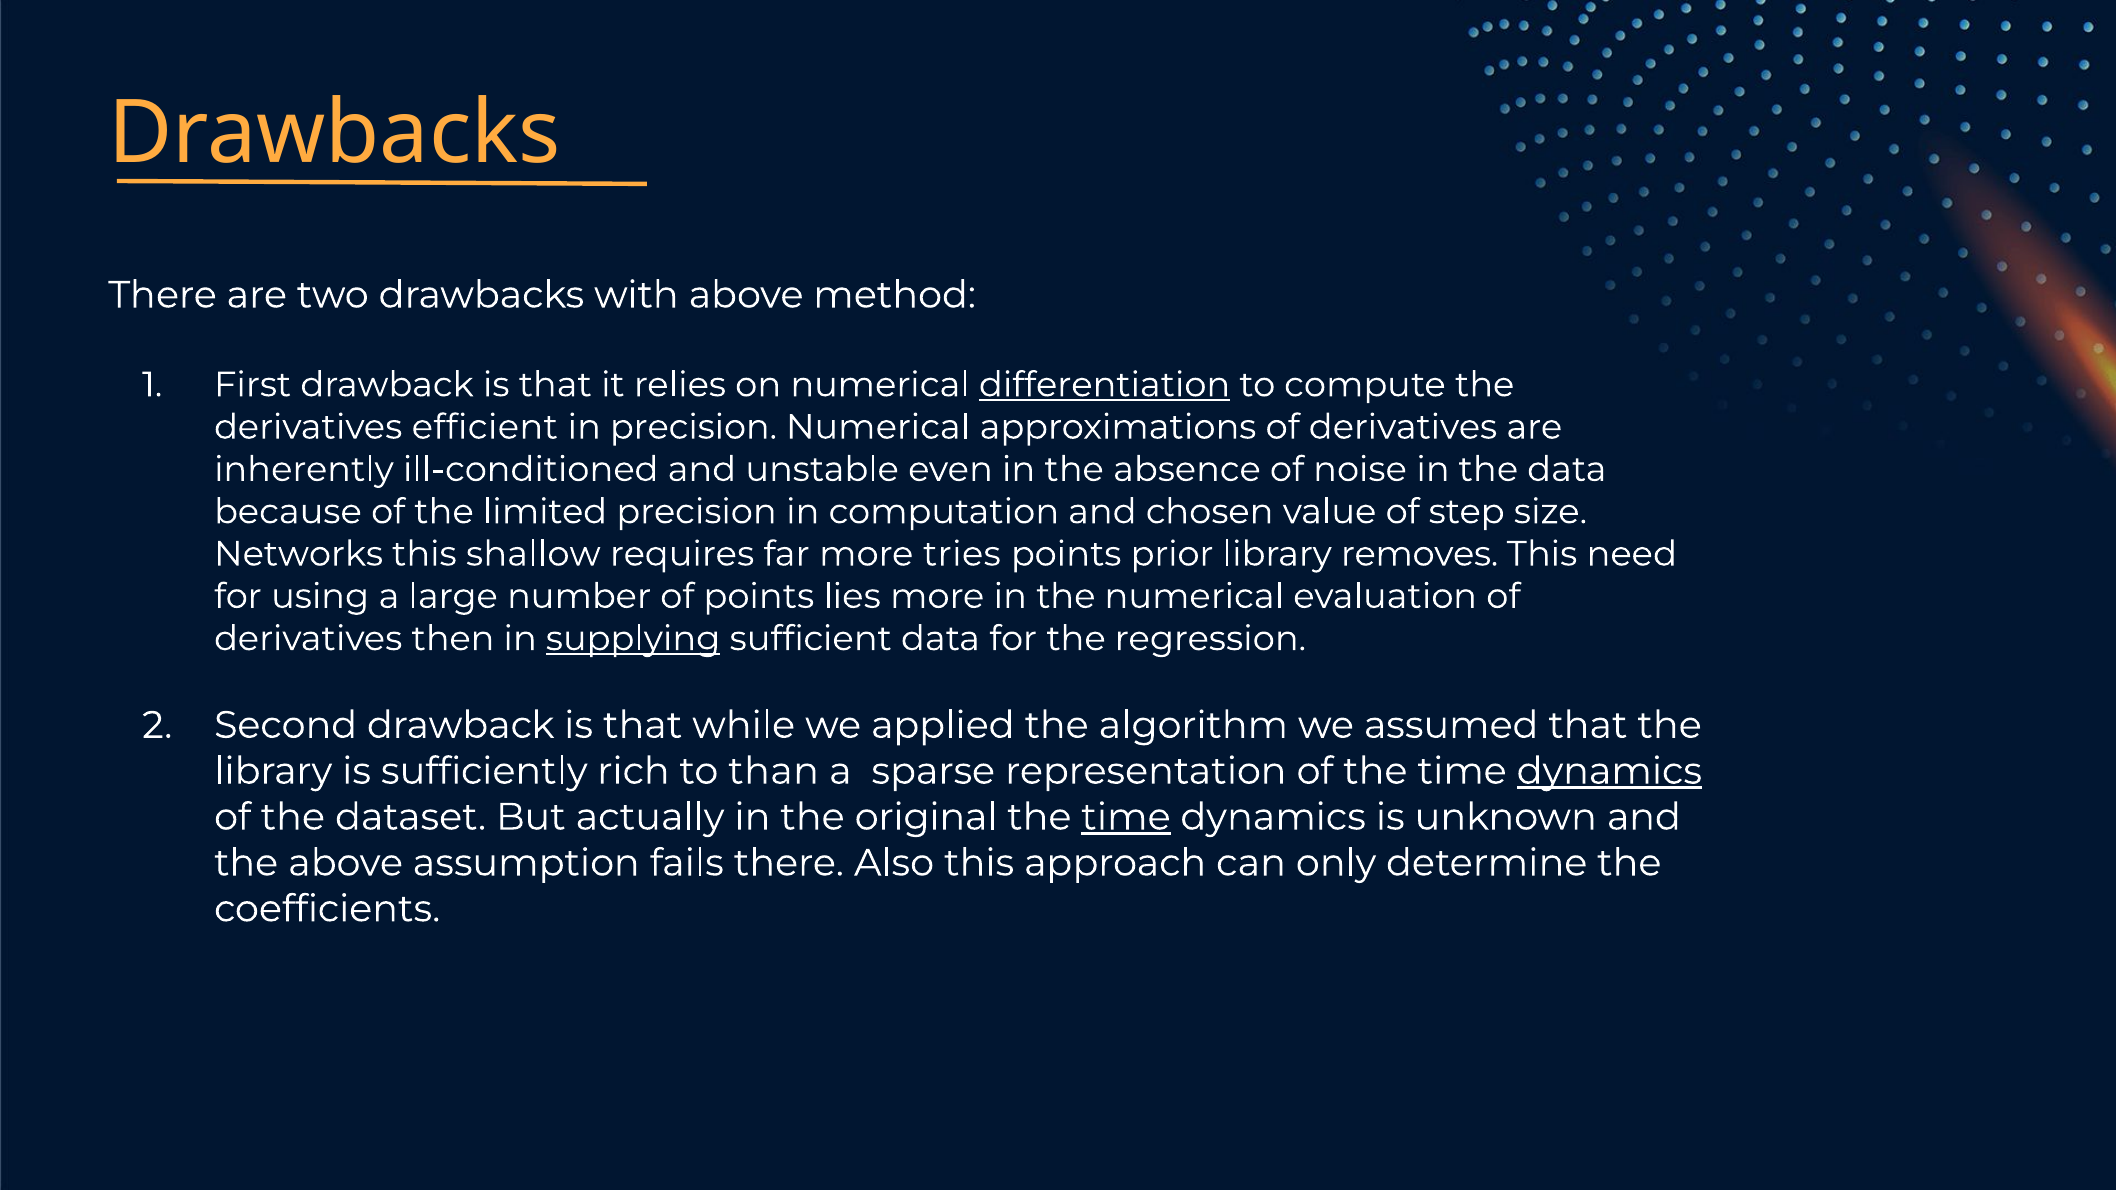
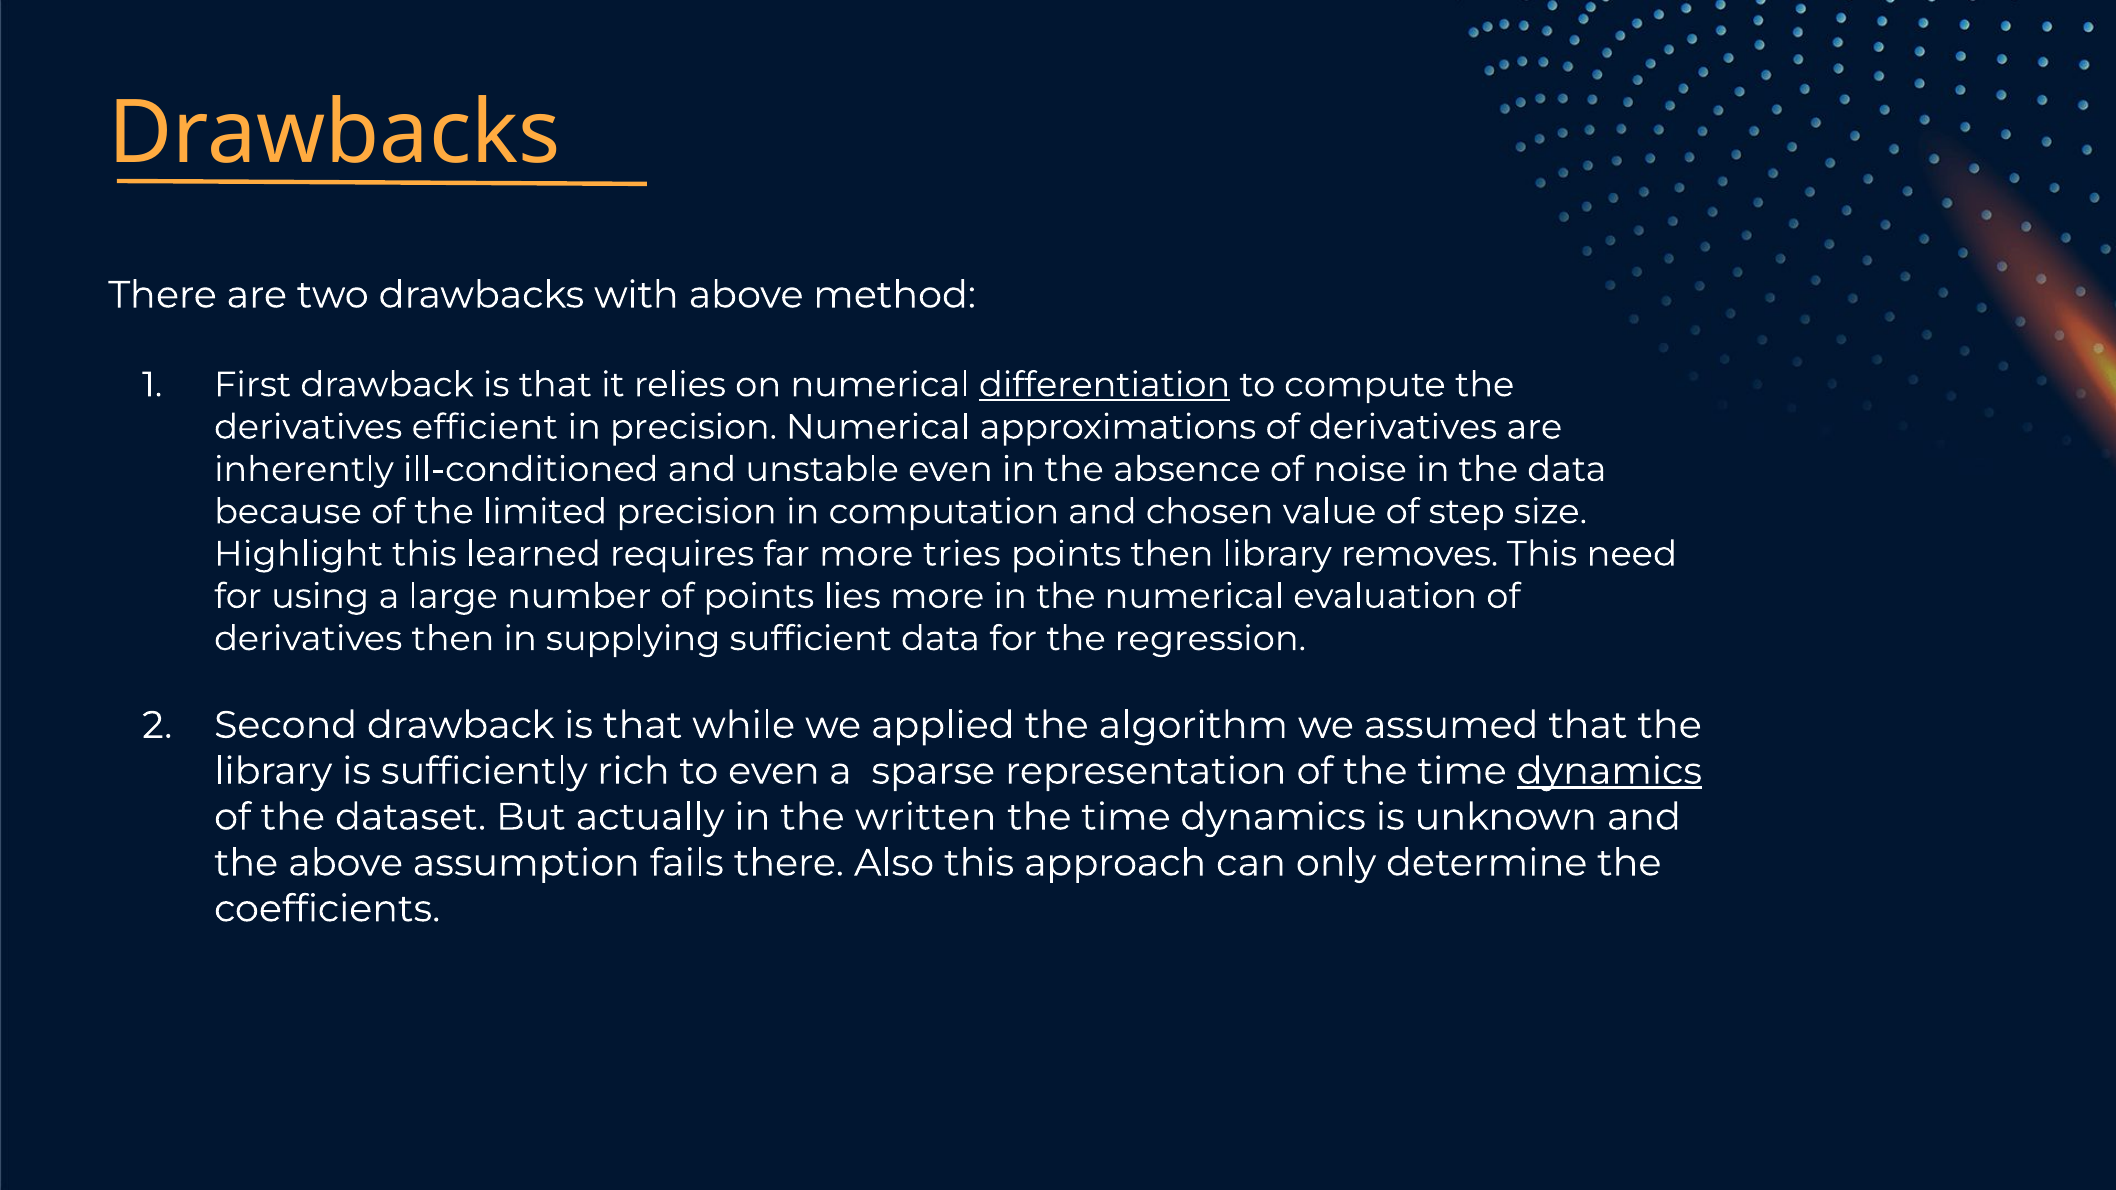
Networks: Networks -> Highlight (298, 554)
shallow: shallow -> learned (533, 554)
points prior: prior -> then (1172, 554)
supplying underline: present -> none (633, 639)
to than: than -> even (774, 771)
original: original -> written (926, 817)
time underline: present -> none (1126, 817)
